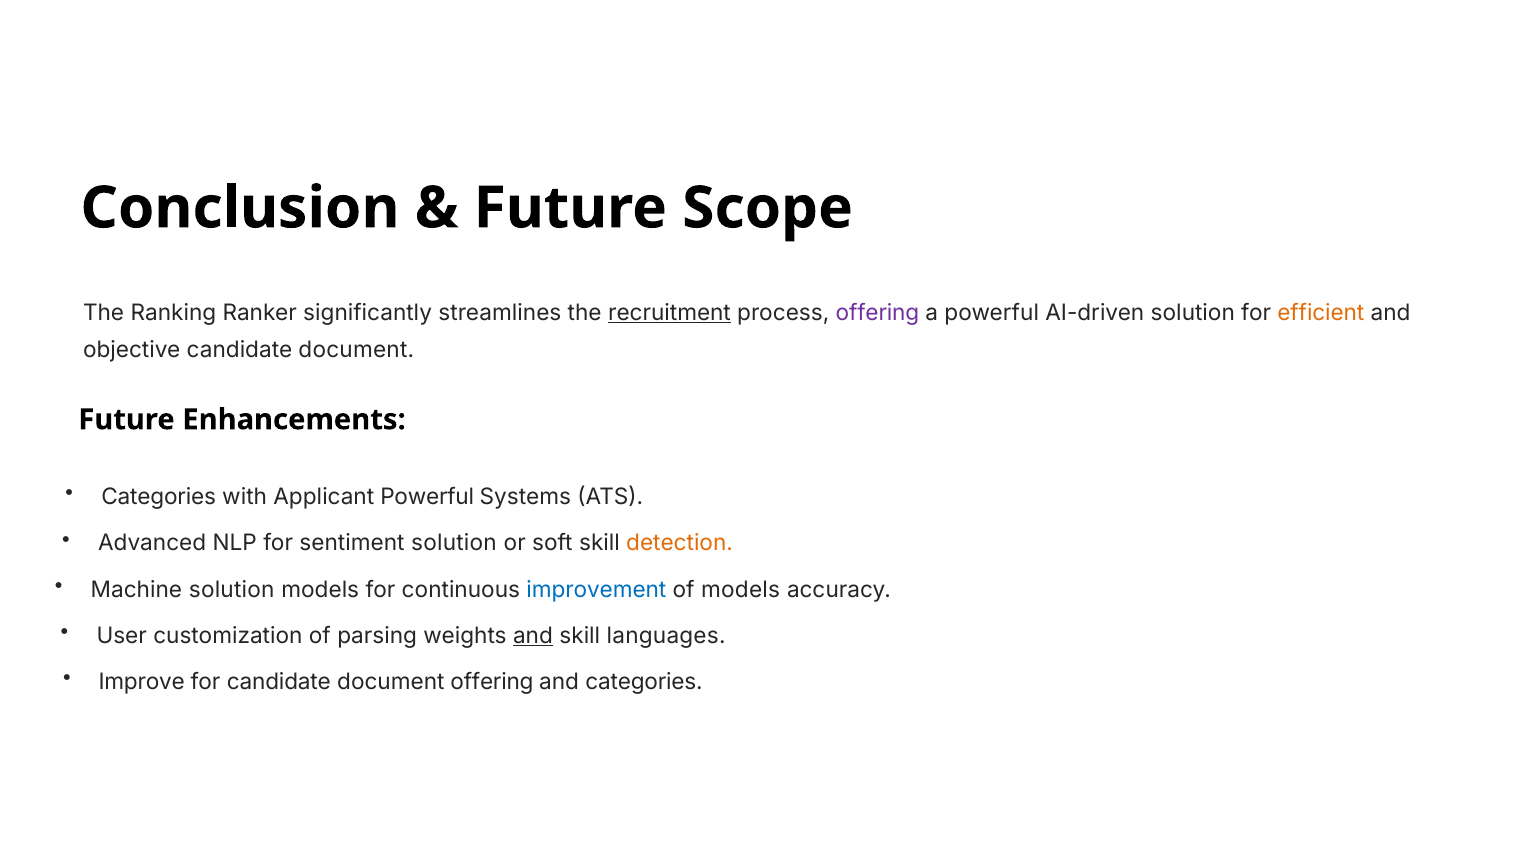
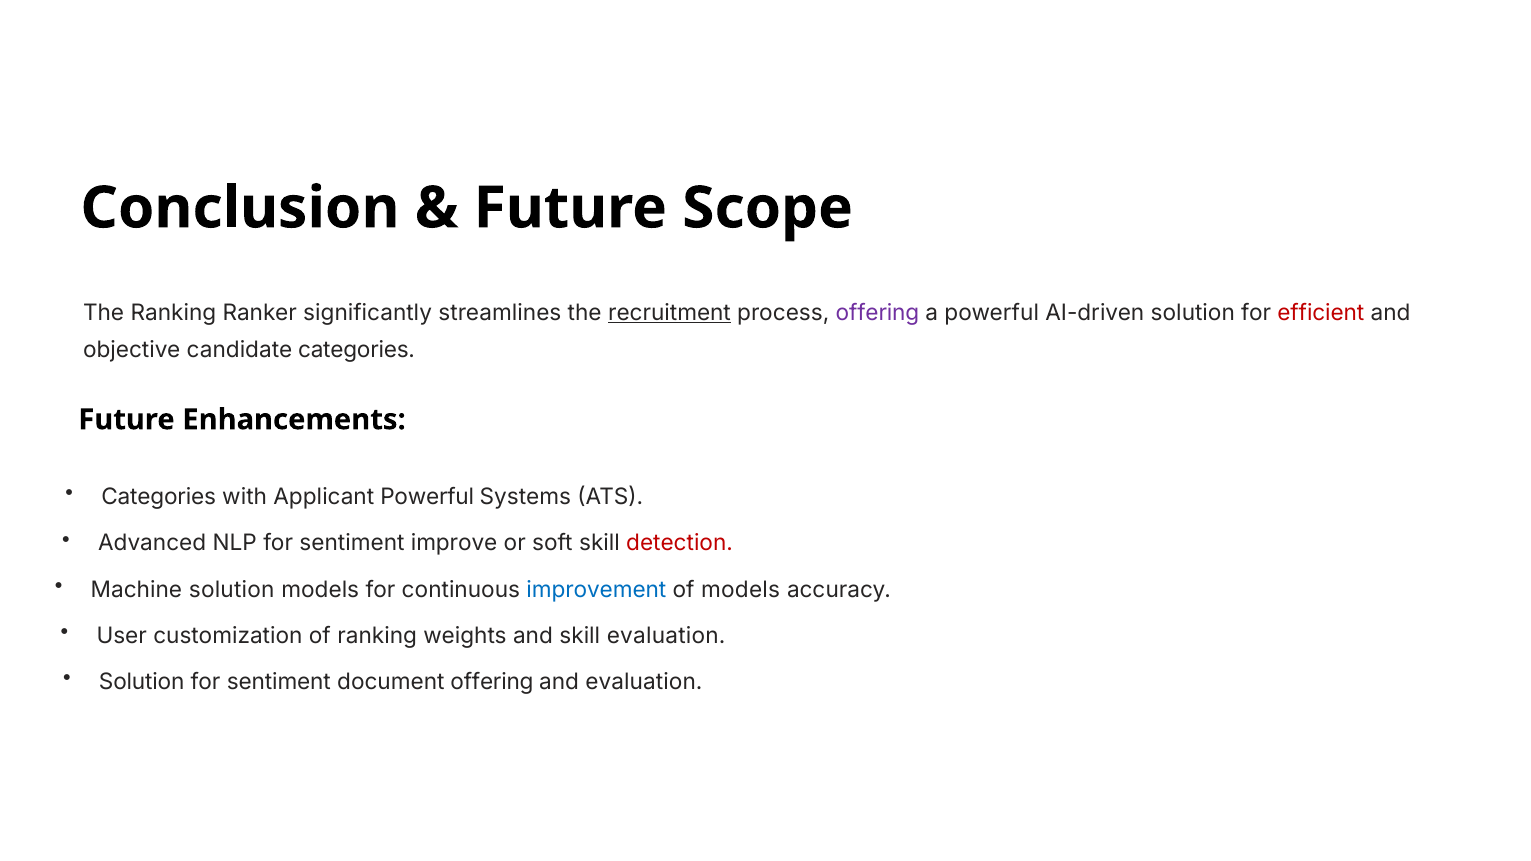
efficient colour: orange -> red (1321, 313)
objective candidate document: document -> categories (357, 350)
sentiment solution: solution -> improve (454, 543)
detection colour: orange -> red (680, 543)
of parsing: parsing -> ranking (377, 636)
and underline: present -> none (533, 636)
skill languages: languages -> evaluation (666, 636)
Improve: Improve -> Solution (142, 682)
candidate: candidate -> sentiment (279, 682)
and categories: categories -> evaluation (644, 682)
